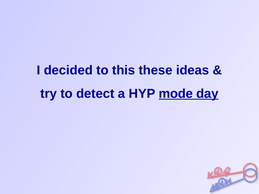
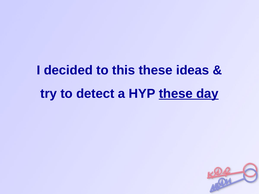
HYP mode: mode -> these (176, 94)
